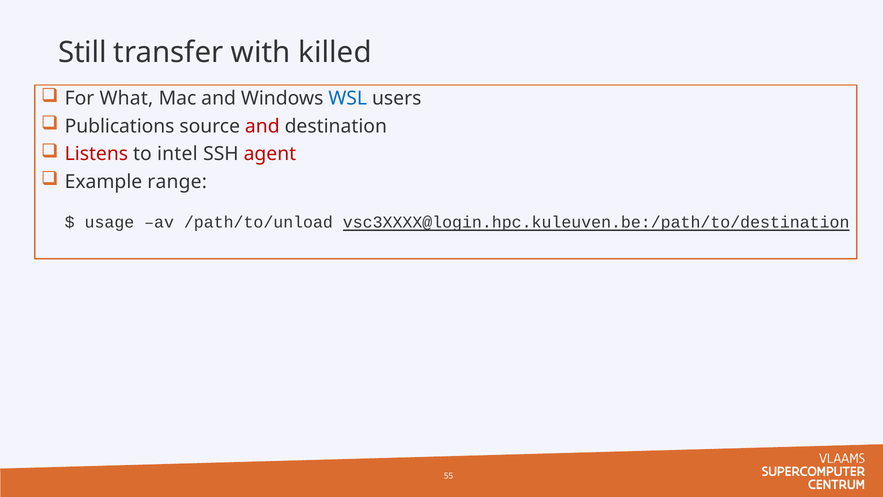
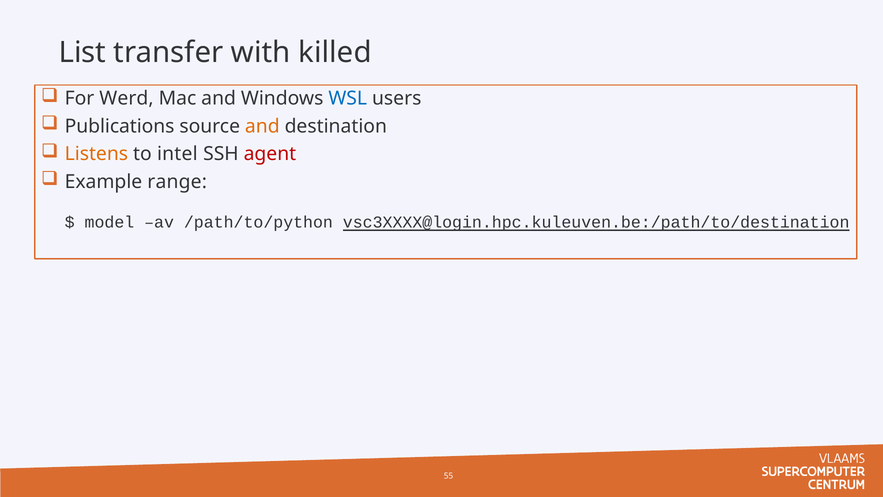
Still: Still -> List (82, 53)
What: What -> Werd (126, 98)
and colour: red -> orange (262, 126)
Listens colour: red -> orange (96, 154)
usage: usage -> model (109, 222)
/path/to/unload: /path/to/unload -> /path/to/python (258, 222)
